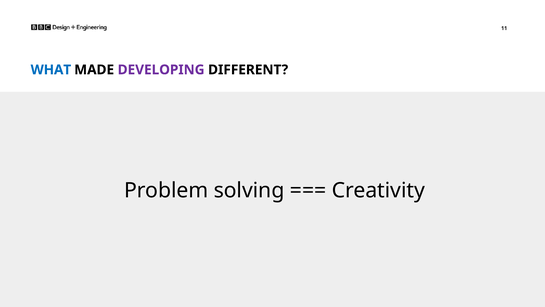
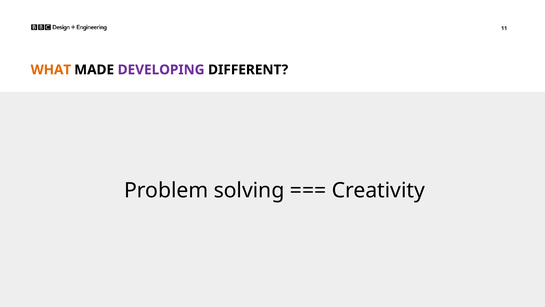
WHAT colour: blue -> orange (51, 70)
